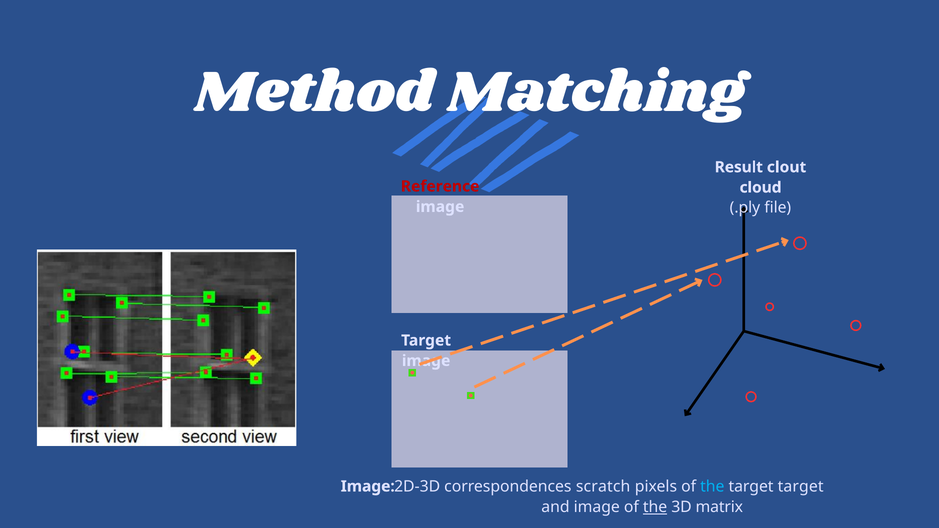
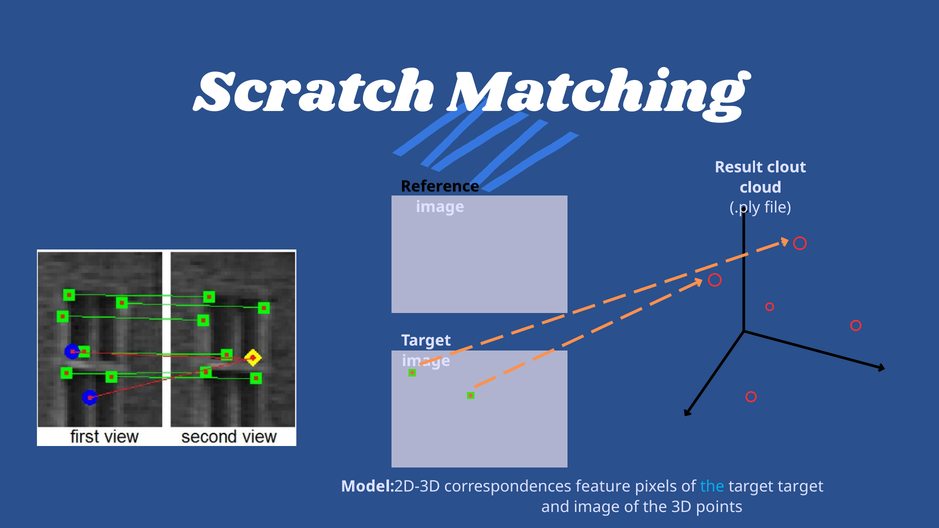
Method: Method -> Scratch (314, 92)
Reference colour: red -> black (440, 186)
Image: Image -> Model (368, 487)
scratch: scratch -> feature (603, 487)
the underline: present -> none (655, 507)
matrix: matrix -> points (719, 507)
